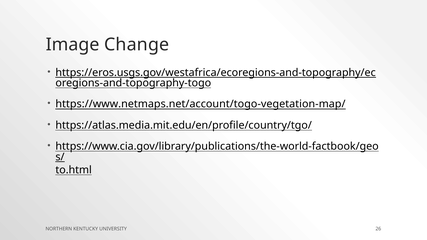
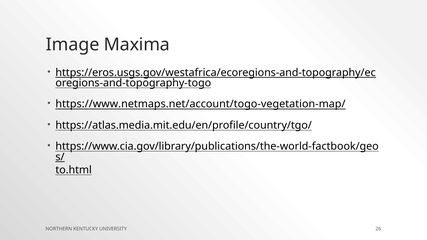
Change: Change -> Maxima (137, 45)
